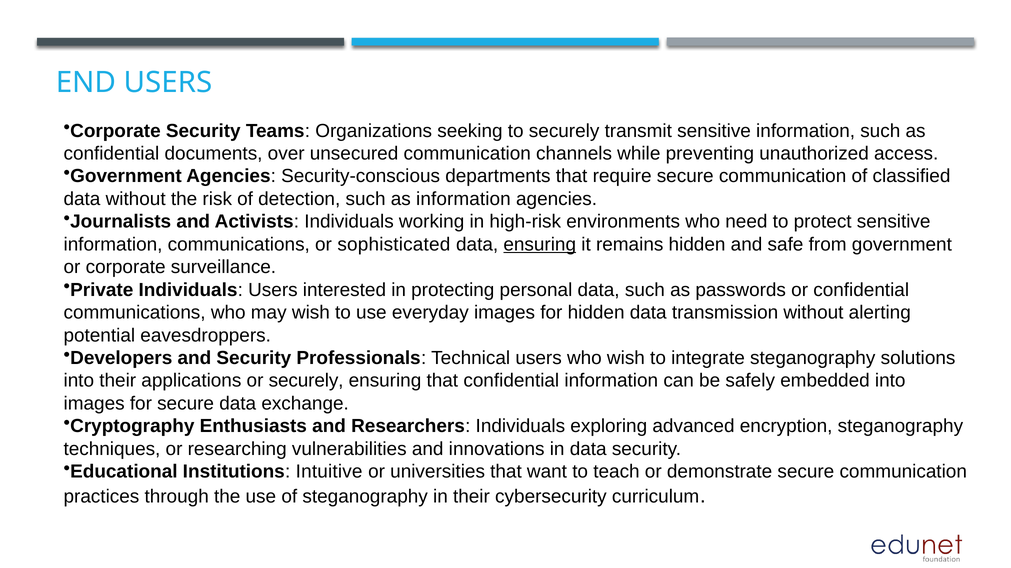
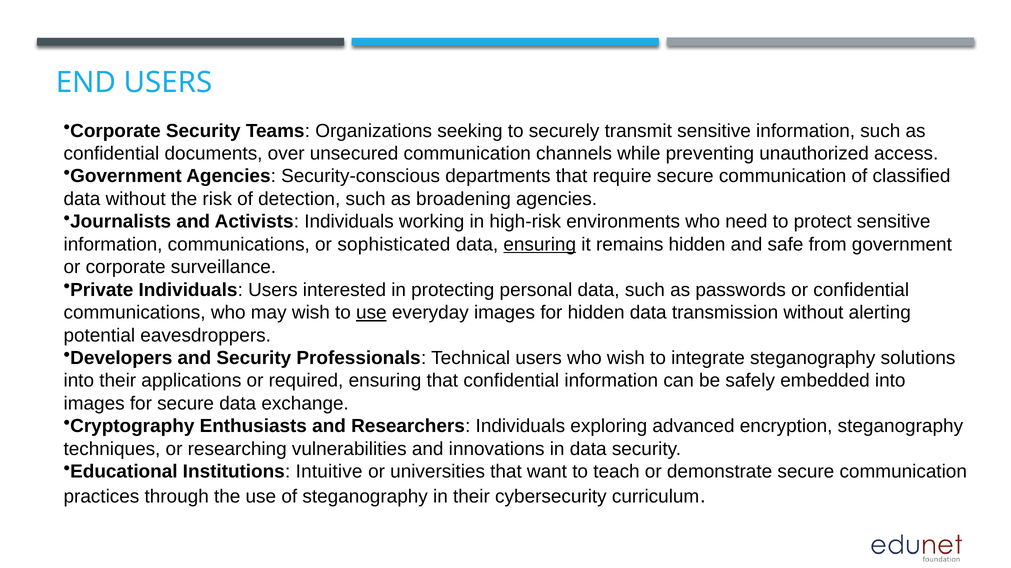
as information: information -> broadening (463, 199)
use underline: none -> present (371, 313)
or securely: securely -> required (306, 381)
